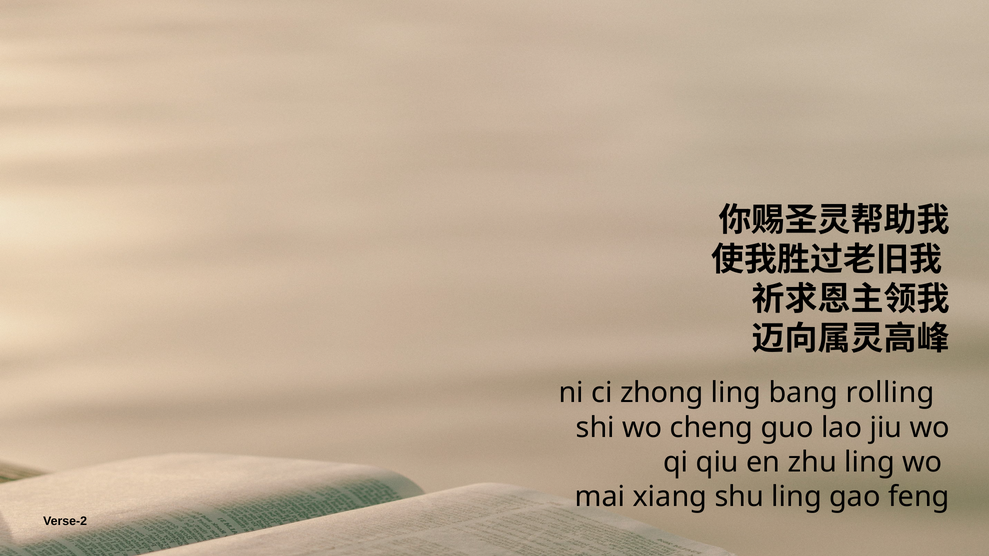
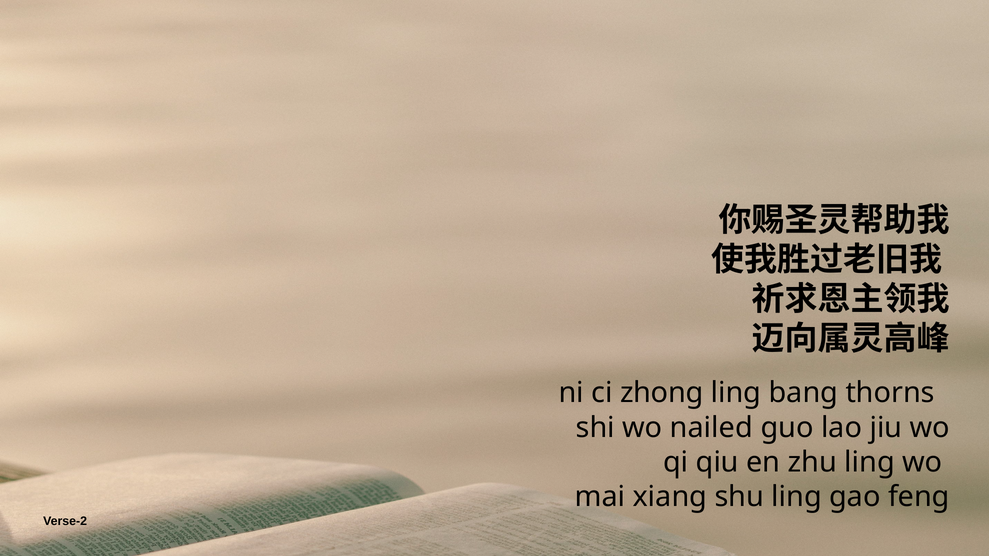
rolling: rolling -> thorns (890, 393)
cheng: cheng -> nailed (711, 428)
